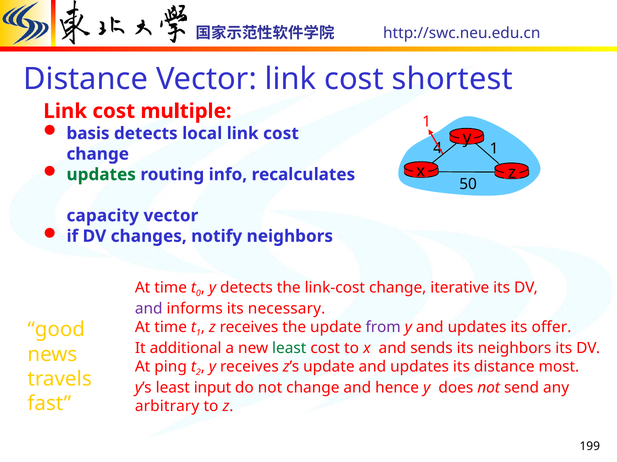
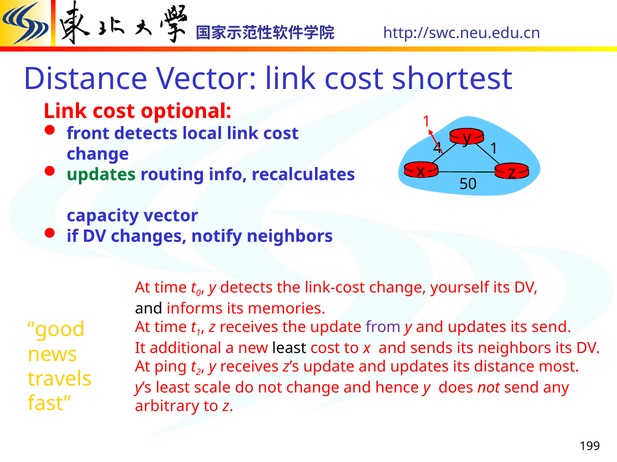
multiple: multiple -> optional (186, 111)
basis: basis -> front (88, 134)
iterative: iterative -> yourself (460, 288)
and colour: purple -> black (149, 309)
necessary: necessary -> memories (287, 309)
its offer: offer -> send (551, 328)
least colour: green -> black (289, 349)
input: input -> scale (212, 388)
